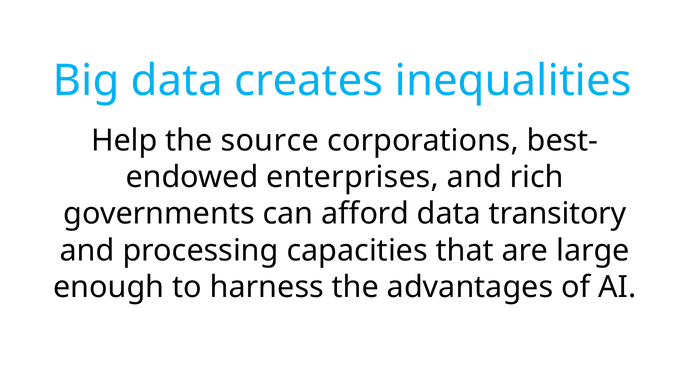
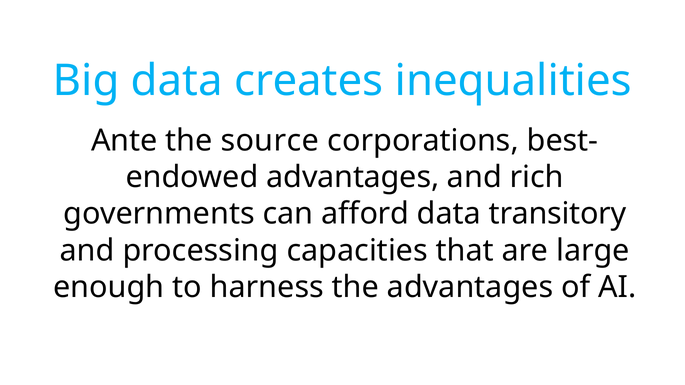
Help: Help -> Ante (124, 141)
enterprises: enterprises -> advantages (353, 177)
